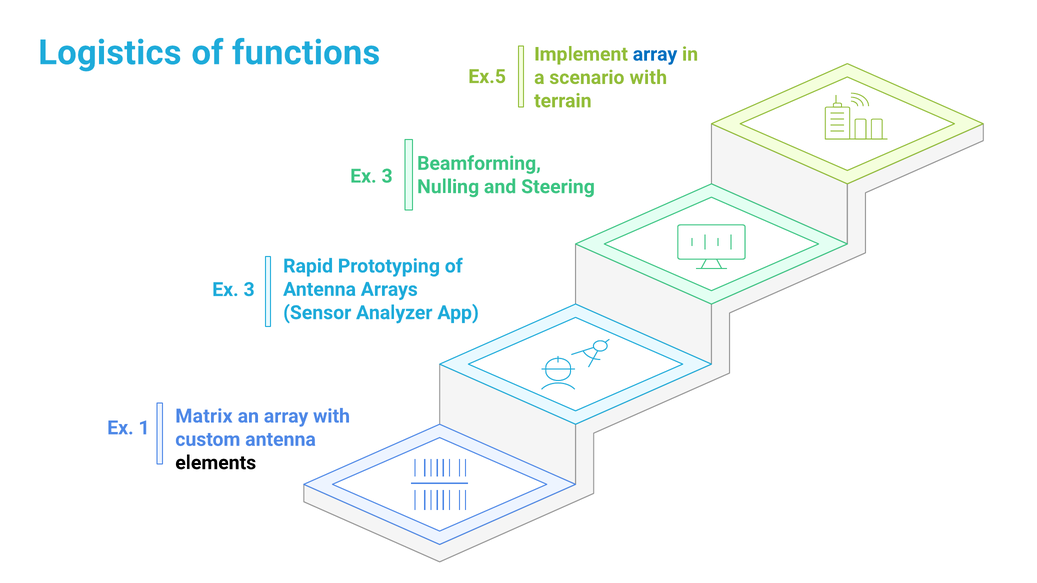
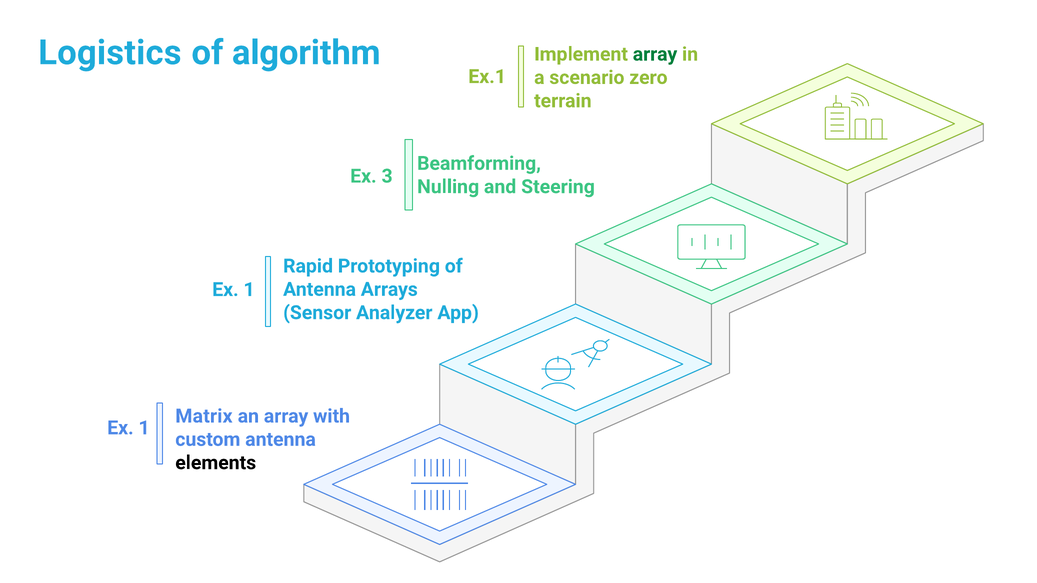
functions: functions -> algorithm (306, 53)
array colour: blue -> green (655, 54)
Ex.5: Ex.5 -> Ex.1 (487, 77)
scenario with: with -> zero (648, 78)
3: 3 -> 1 (249, 290)
